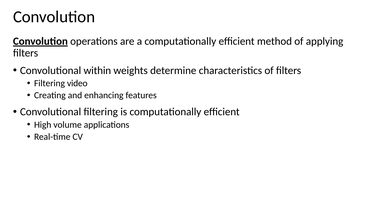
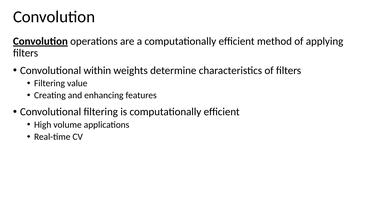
video: video -> value (77, 83)
